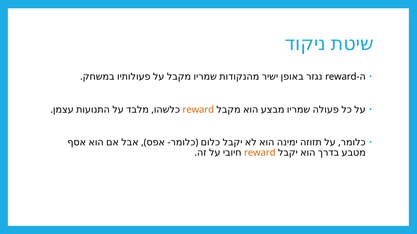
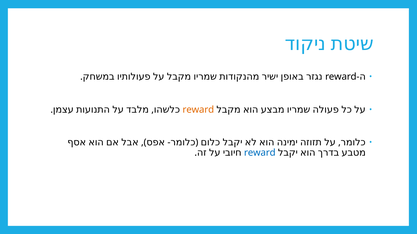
reward colour: orange -> blue (260, 153)
